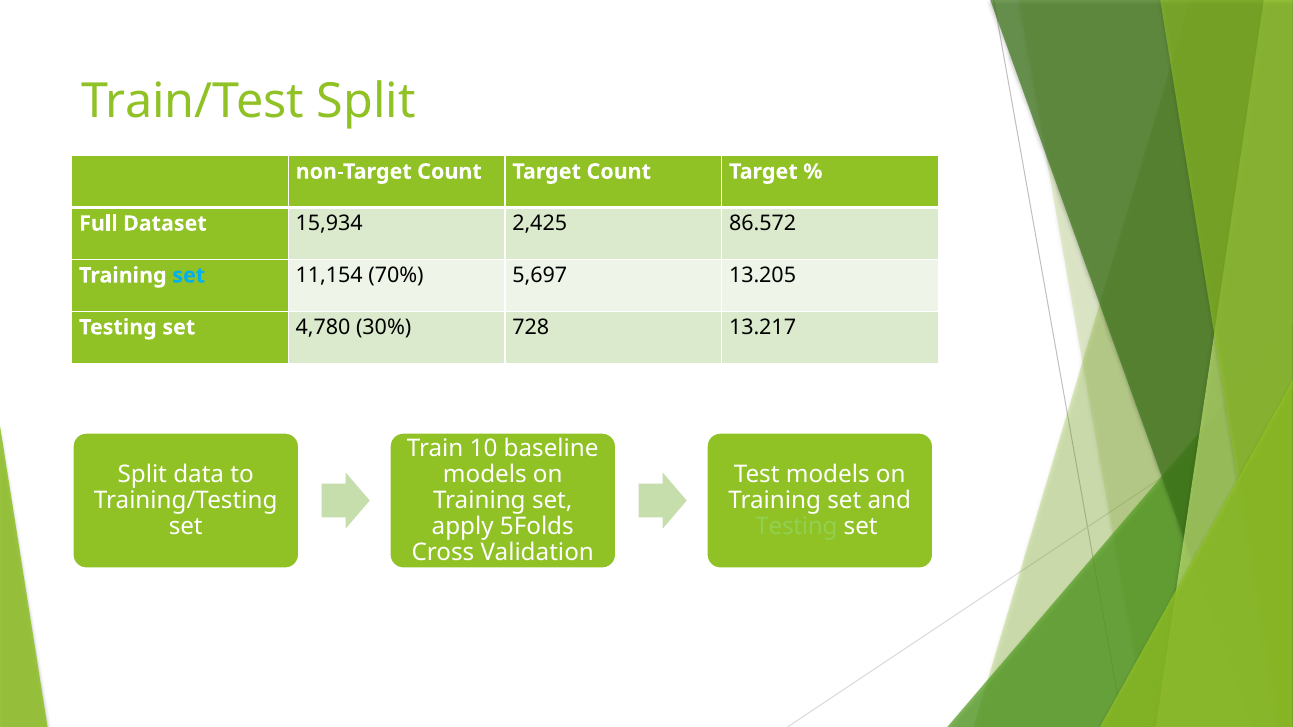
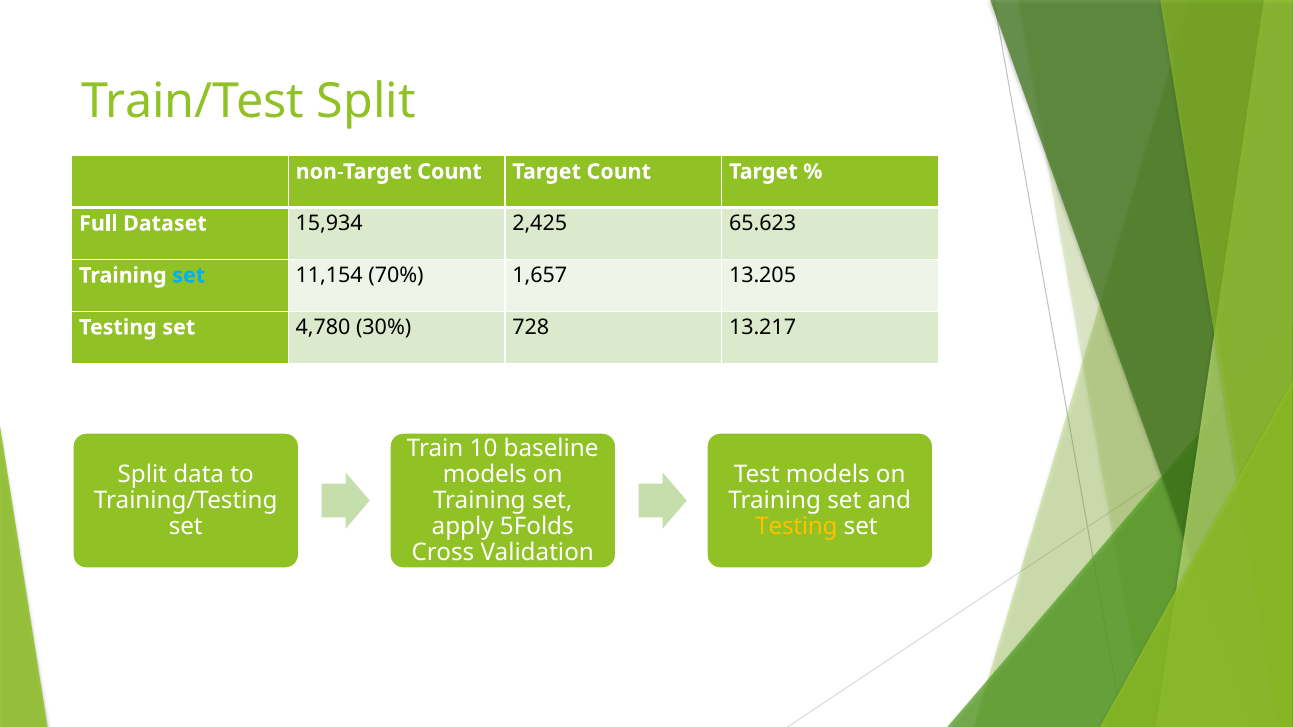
86.572: 86.572 -> 65.623 (763, 224)
5,697: 5,697 -> 1,657 (540, 276)
Testing colour: light green -> yellow (797, 527)
